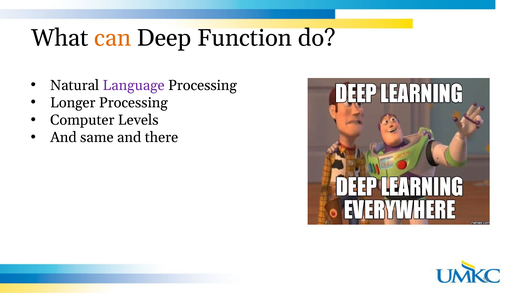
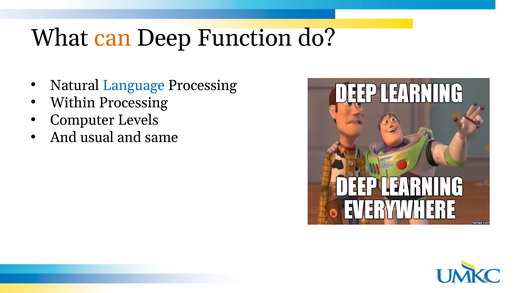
Language colour: purple -> blue (134, 85)
Longer: Longer -> Within (73, 103)
same: same -> usual (97, 137)
there: there -> same (161, 137)
